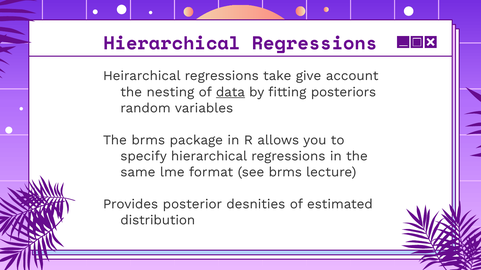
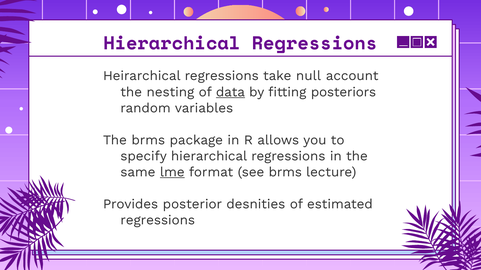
give: give -> null (309, 76)
lme underline: none -> present (172, 172)
distribution: distribution -> regressions (158, 220)
